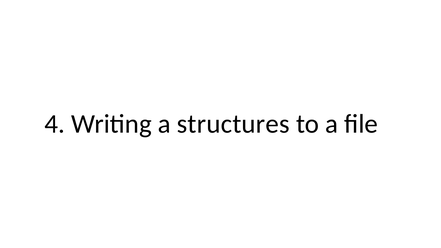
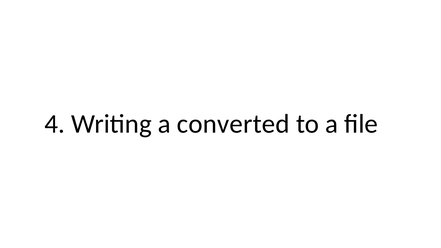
structures: structures -> converted (233, 124)
